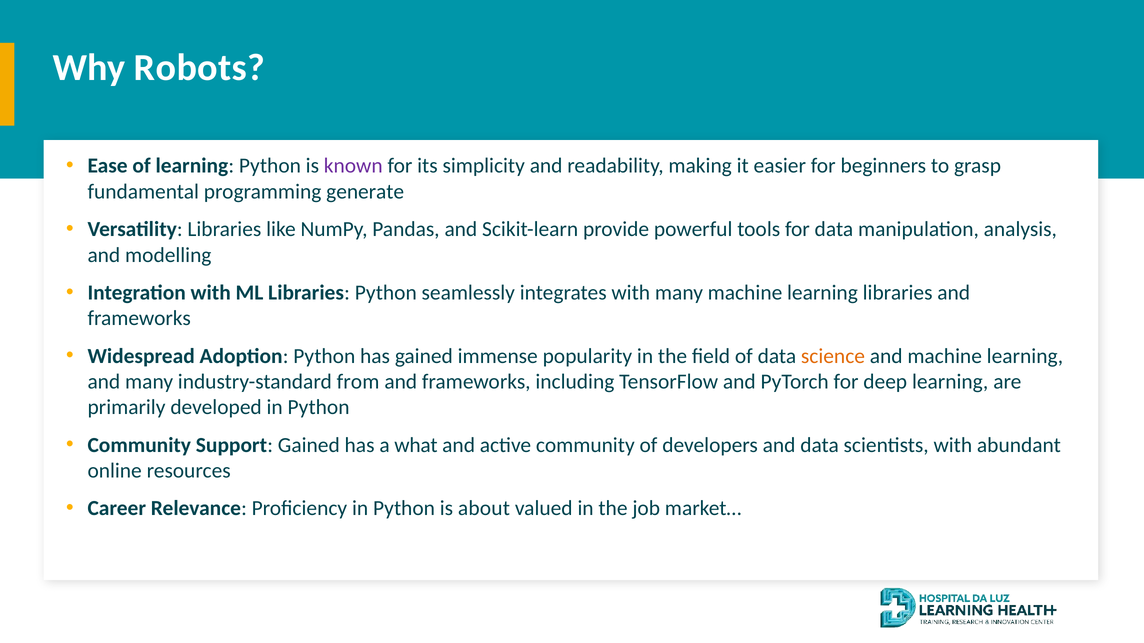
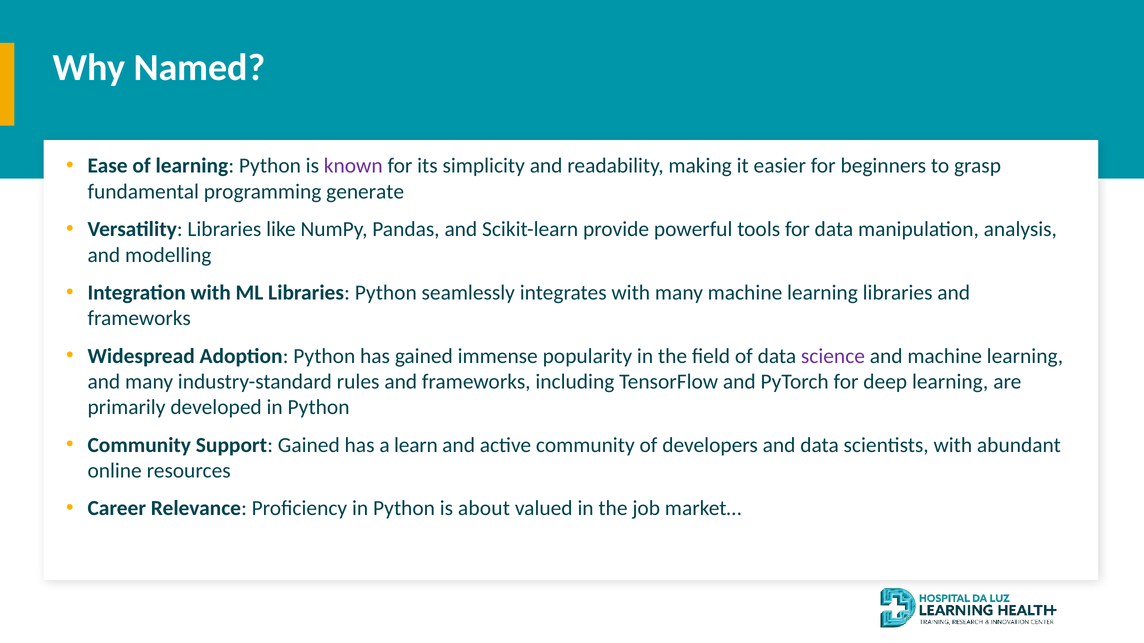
Robots: Robots -> Named (200, 68)
science colour: orange -> purple (833, 356)
from: from -> rules (358, 382)
what: what -> learn (416, 445)
